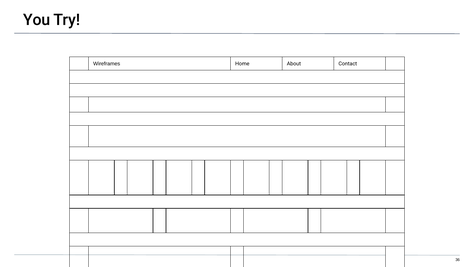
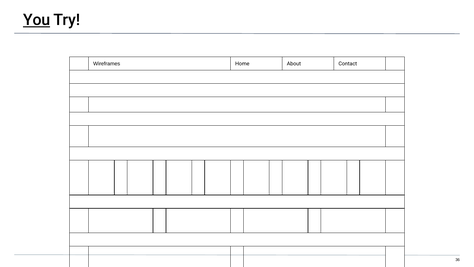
You underline: none -> present (37, 20)
